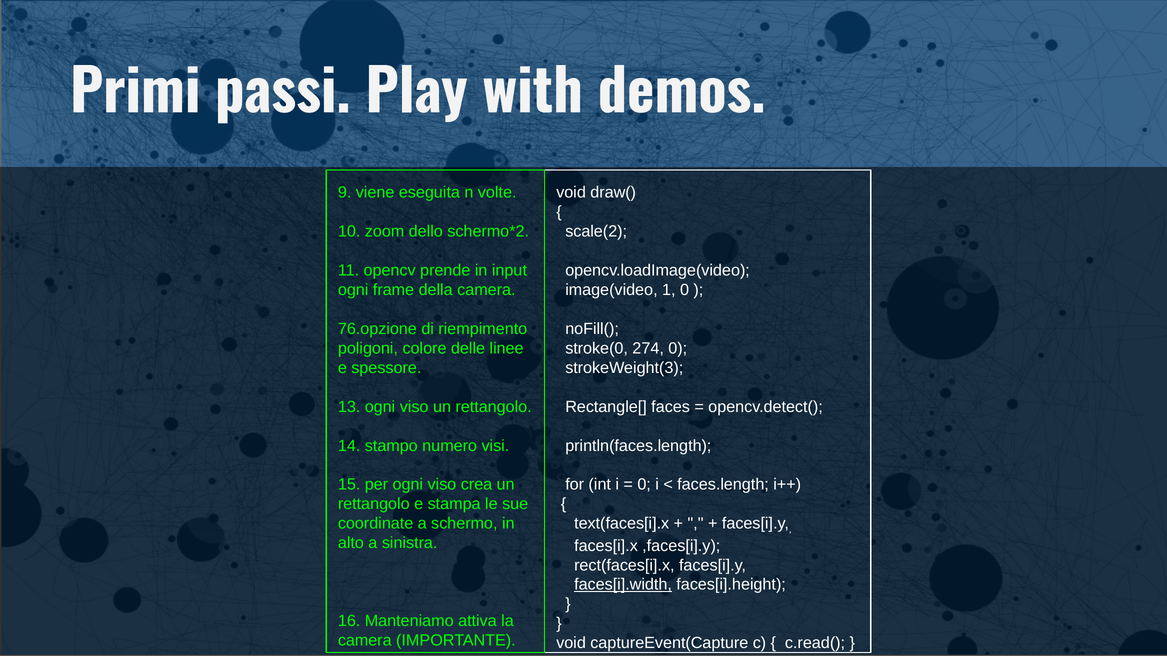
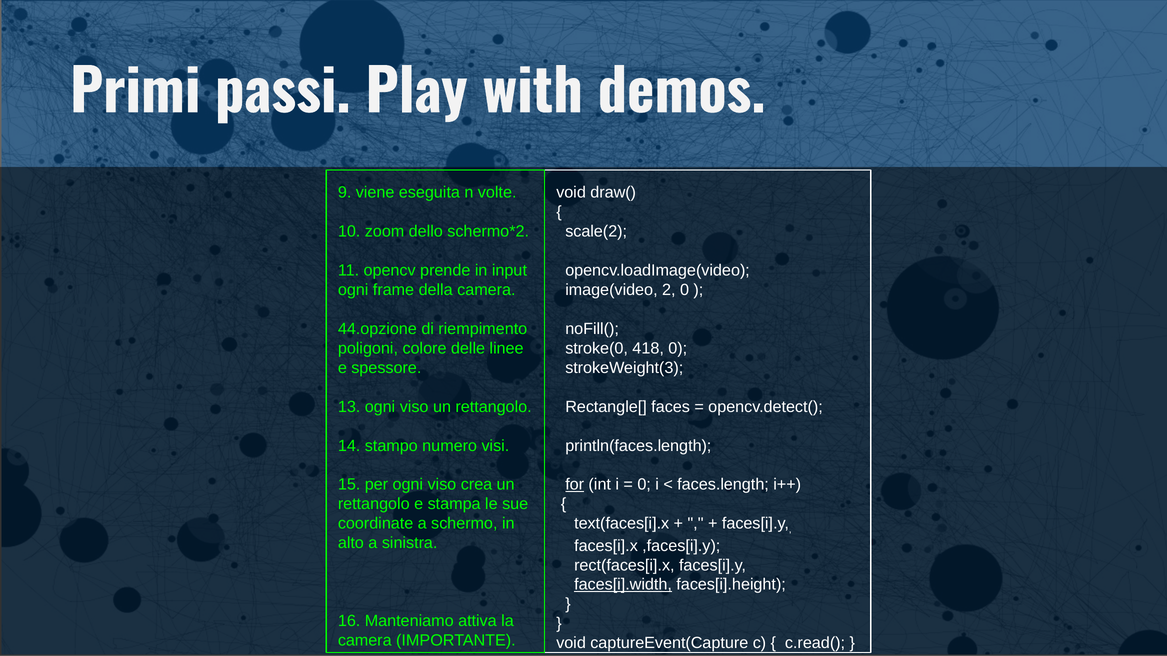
1: 1 -> 2 (669, 290)
76.opzione: 76.opzione -> 44.opzione (377, 329)
274: 274 -> 418 (648, 349)
for underline: none -> present (575, 485)
